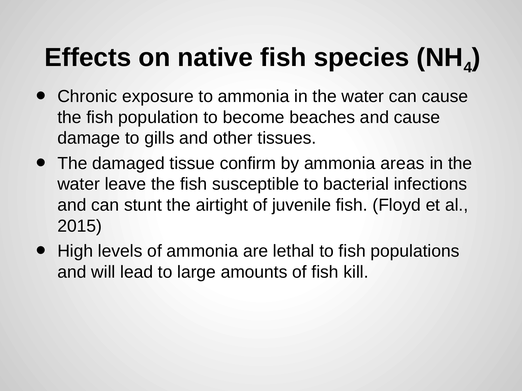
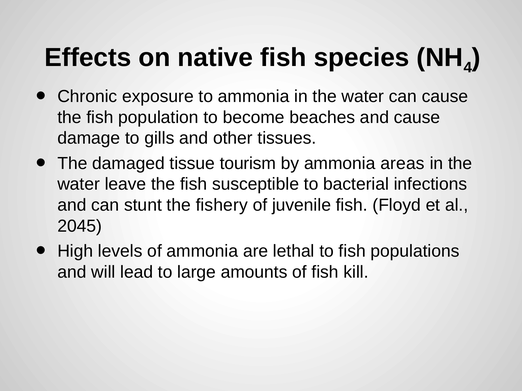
confirm: confirm -> tourism (248, 164)
airtight: airtight -> fishery (222, 205)
2015: 2015 -> 2045 (80, 226)
